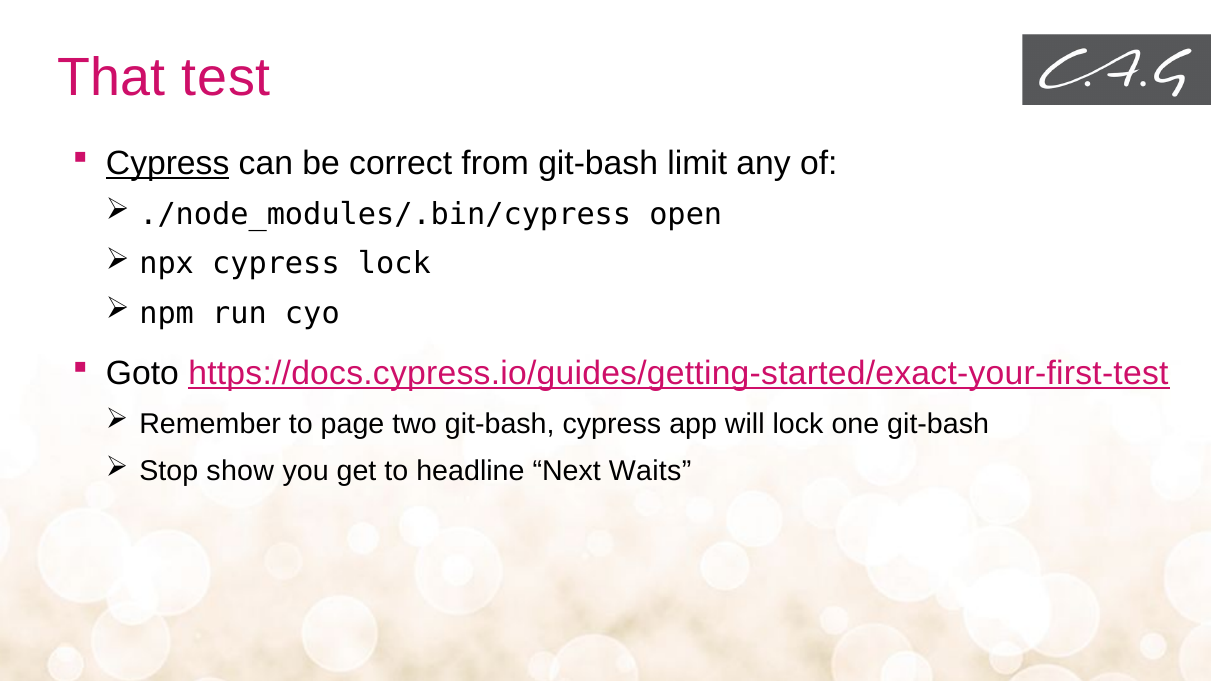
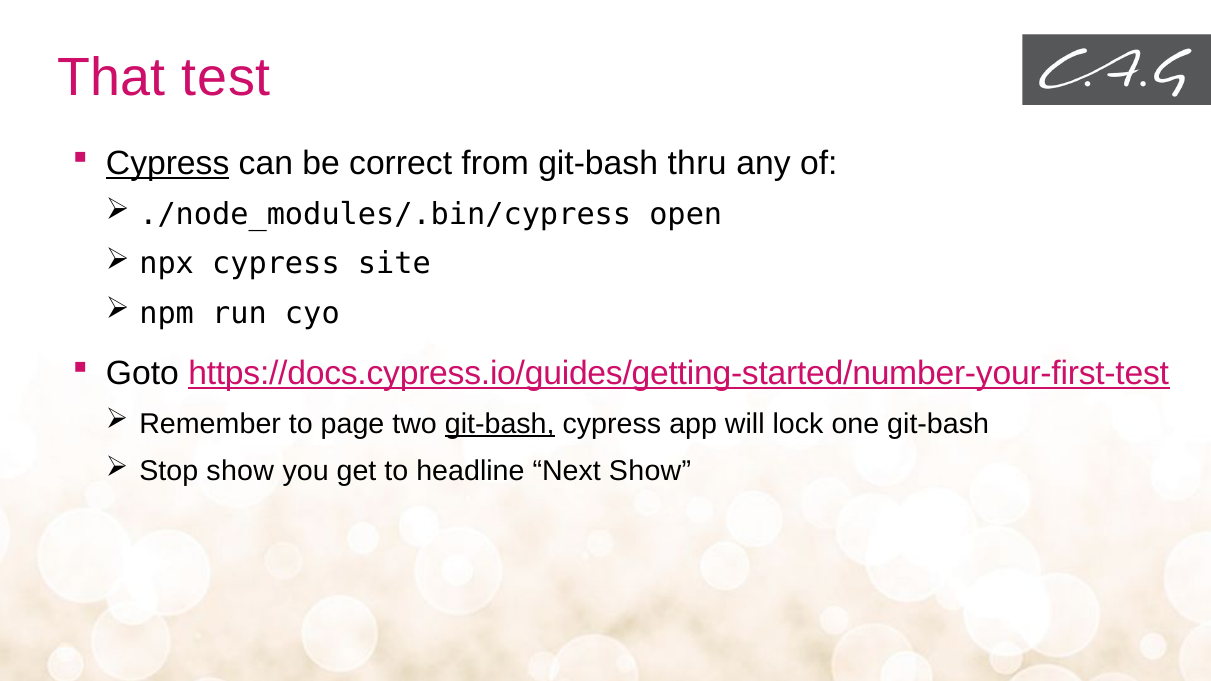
limit: limit -> thru (697, 163)
cypress lock: lock -> site (394, 264)
https://docs.cypress.io/guides/getting-started/exact-your-first-test: https://docs.cypress.io/guides/getting-started/exact-your-first-test -> https://docs.cypress.io/guides/getting-started/number-your-first-test (679, 373)
git-bash underline: none -> present (500, 424)
Next Waits: Waits -> Show (650, 471)
